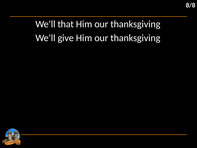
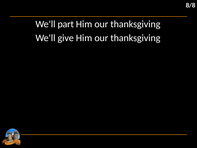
that: that -> part (66, 24)
